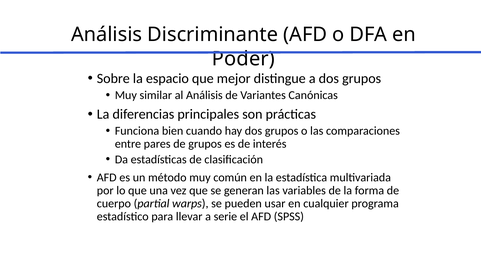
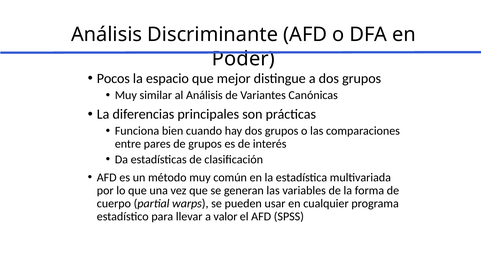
Sobre: Sobre -> Pocos (113, 78)
serie: serie -> valor (225, 216)
